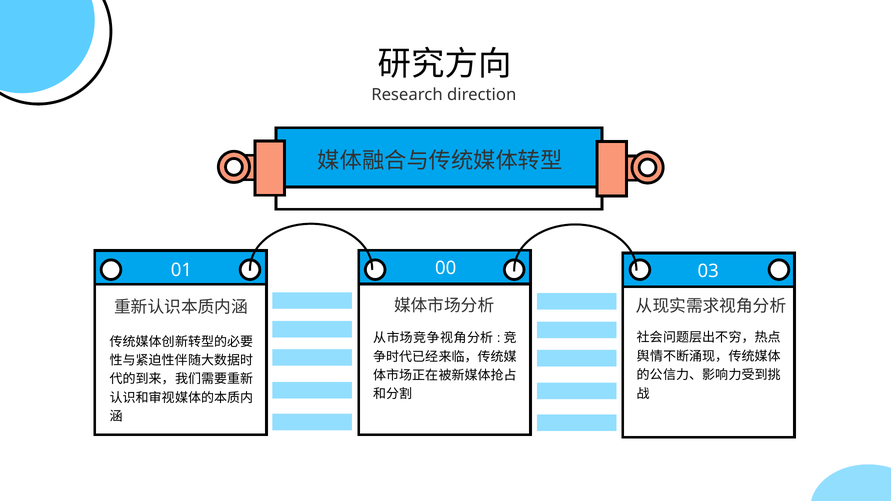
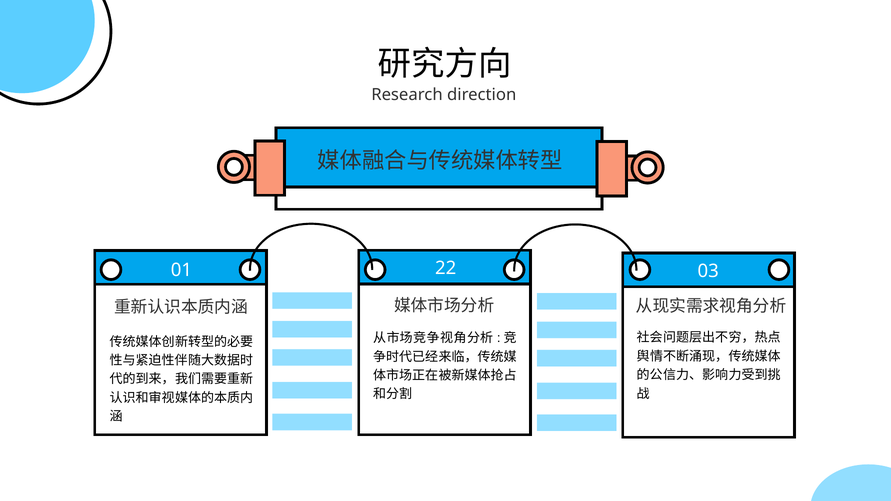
00: 00 -> 22 (446, 268)
